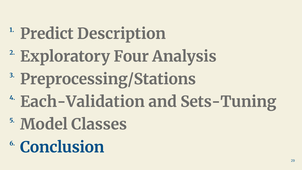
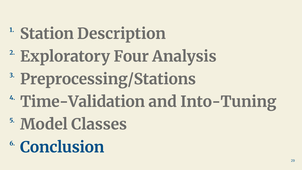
Predict: Predict -> Station (47, 34)
Each-Validation: Each-Validation -> Time-Validation (83, 102)
Sets-Tuning: Sets-Tuning -> Into-Tuning (228, 102)
